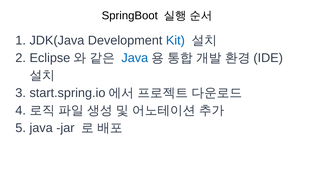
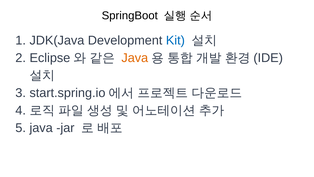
Java colour: blue -> orange (135, 58)
